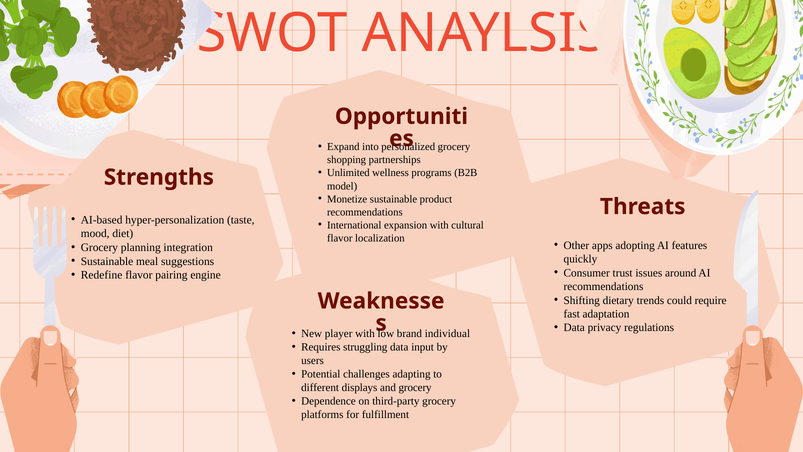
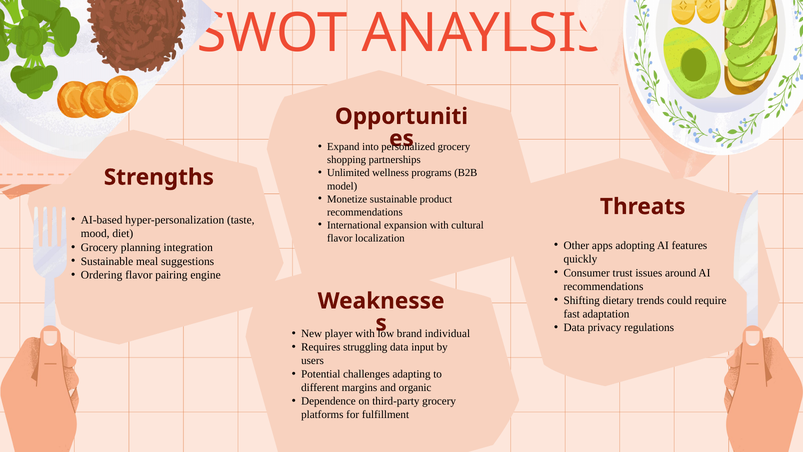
Redefine: Redefine -> Ordering (102, 275)
displays: displays -> margins (360, 387)
and grocery: grocery -> organic (415, 387)
